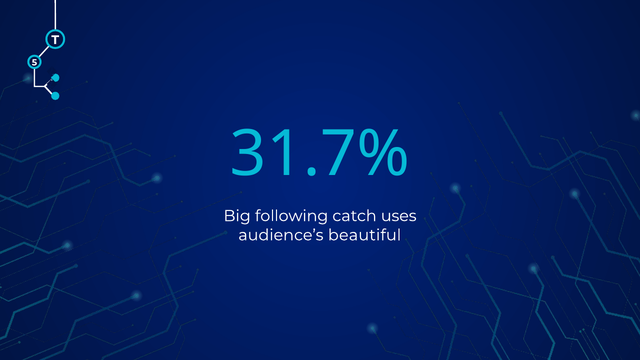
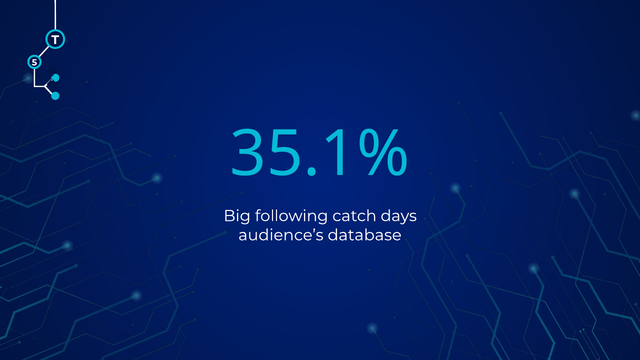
31.7%: 31.7% -> 35.1% (320, 154)
uses: uses -> days (399, 216)
beautiful: beautiful -> database (365, 235)
